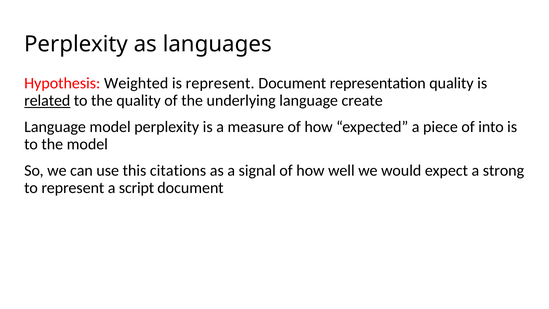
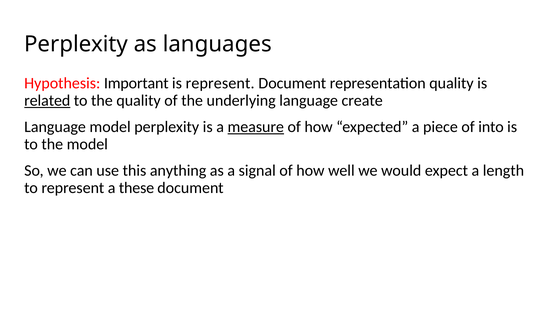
Weighted: Weighted -> Important (136, 83)
measure underline: none -> present (256, 127)
citations: citations -> anything (178, 171)
strong: strong -> length (503, 171)
script: script -> these (137, 188)
